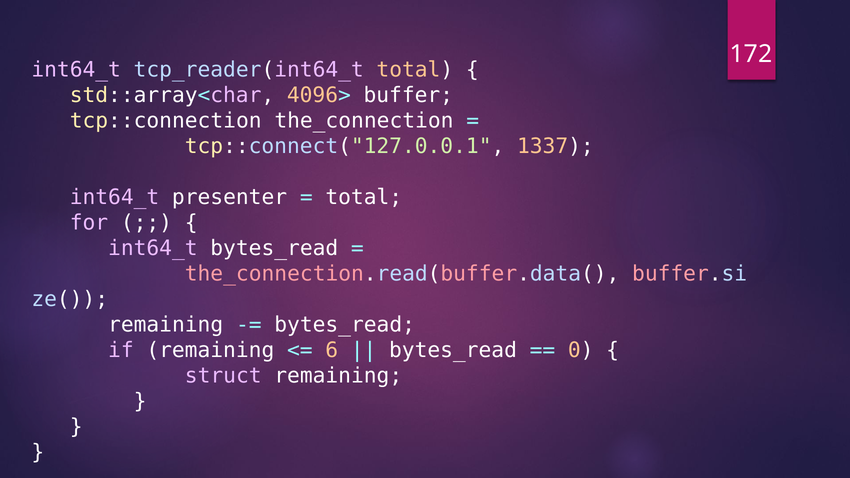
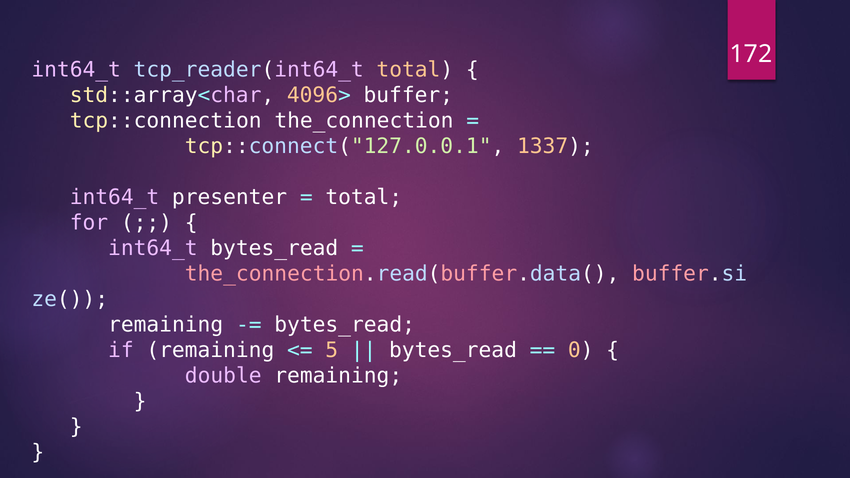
6: 6 -> 5 (332, 350)
struct: struct -> double (223, 376)
